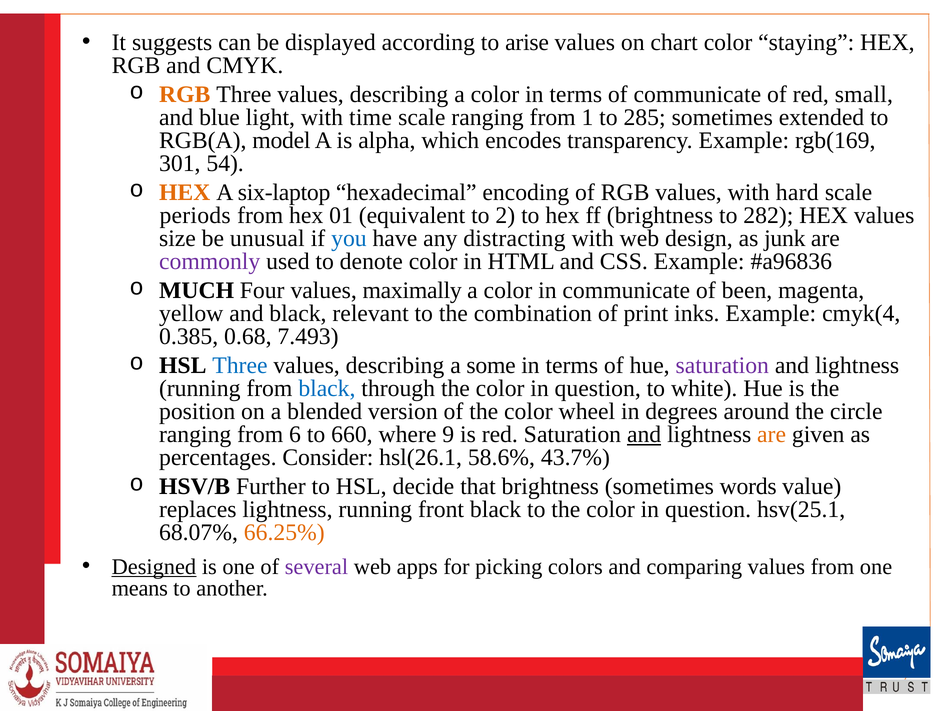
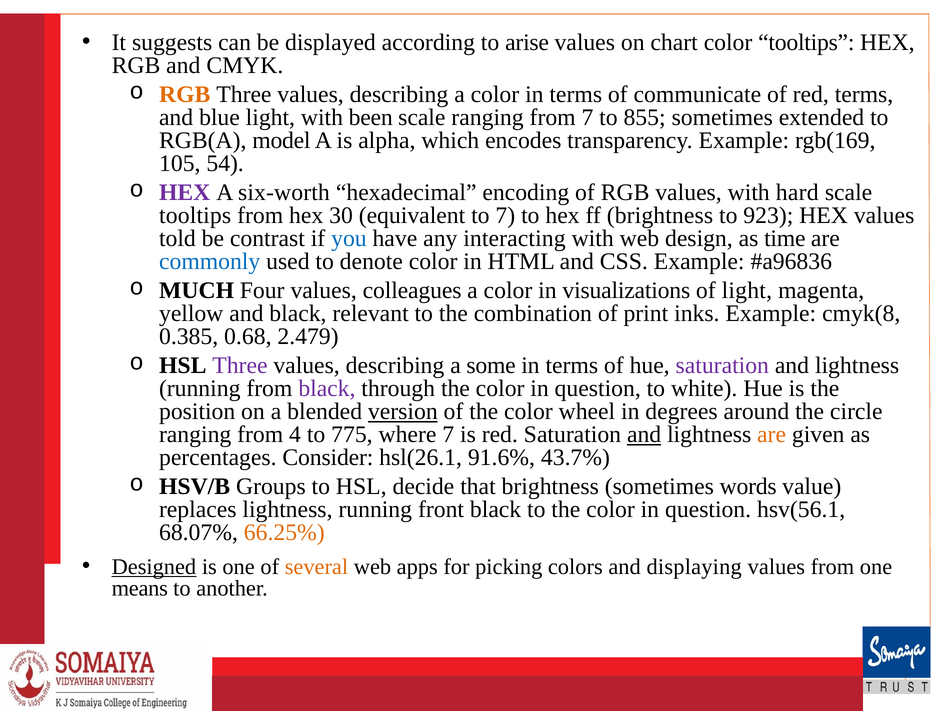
color staying: staying -> tooltips (806, 42)
red small: small -> terms (864, 94)
time: time -> been (371, 117)
from 1: 1 -> 7 (587, 117)
285: 285 -> 855 (645, 117)
301: 301 -> 105 (180, 163)
HEX colour: orange -> purple (185, 192)
six-laptop: six-laptop -> six-worth (284, 192)
periods: periods -> tooltips (195, 215)
01: 01 -> 30 (341, 215)
to 2: 2 -> 7 (505, 215)
282: 282 -> 923 (768, 215)
size: size -> told (177, 238)
unusual: unusual -> contrast (267, 238)
distracting: distracting -> interacting (514, 238)
junk: junk -> time (785, 238)
commonly colour: purple -> blue (210, 261)
maximally: maximally -> colleagues (412, 290)
in communicate: communicate -> visualizations (626, 290)
of been: been -> light (747, 290)
cmyk(4: cmyk(4 -> cmyk(8 (861, 313)
7.493: 7.493 -> 2.479 (308, 336)
Three colour: blue -> purple (240, 365)
black colour: blue -> purple (327, 388)
version underline: none -> present (403, 411)
6: 6 -> 4 (295, 434)
660: 660 -> 775 (352, 434)
where 9: 9 -> 7 (448, 434)
58.6%: 58.6% -> 91.6% (501, 457)
Further: Further -> Groups (271, 486)
hsv(25.1: hsv(25.1 -> hsv(56.1 (801, 509)
several colour: purple -> orange (316, 567)
comparing: comparing -> displaying (694, 567)
